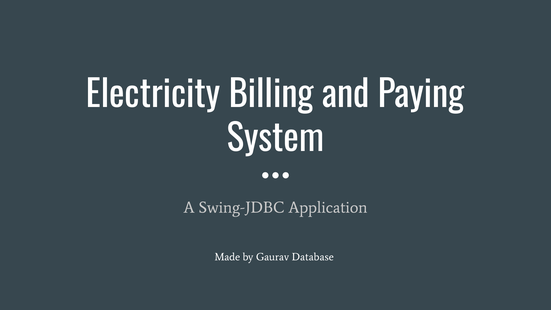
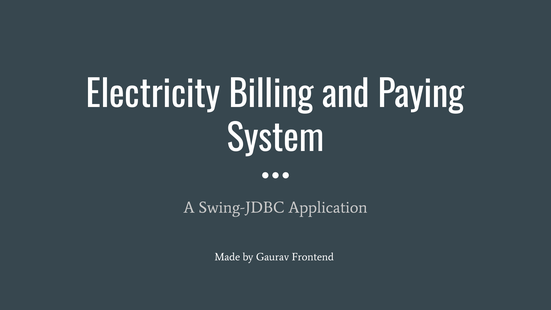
Database: Database -> Frontend (313, 257)
